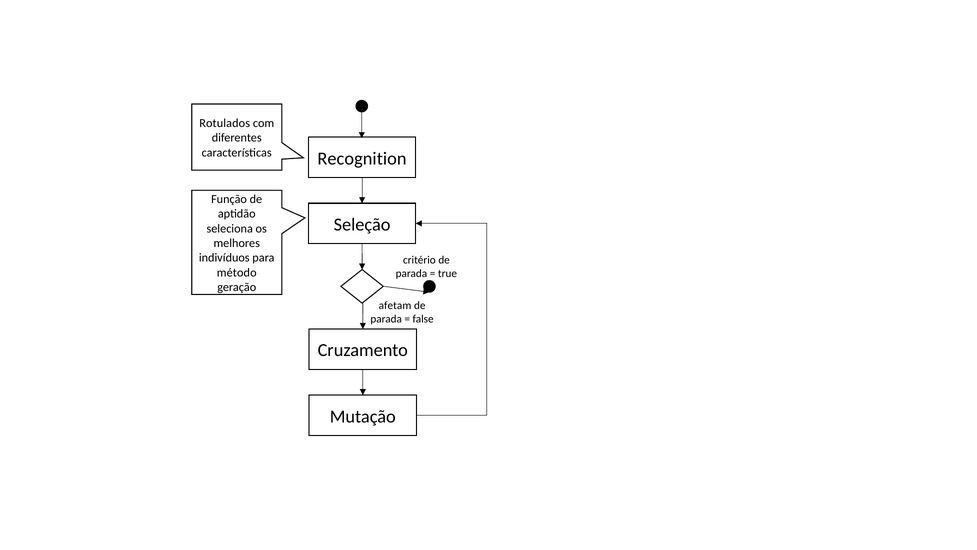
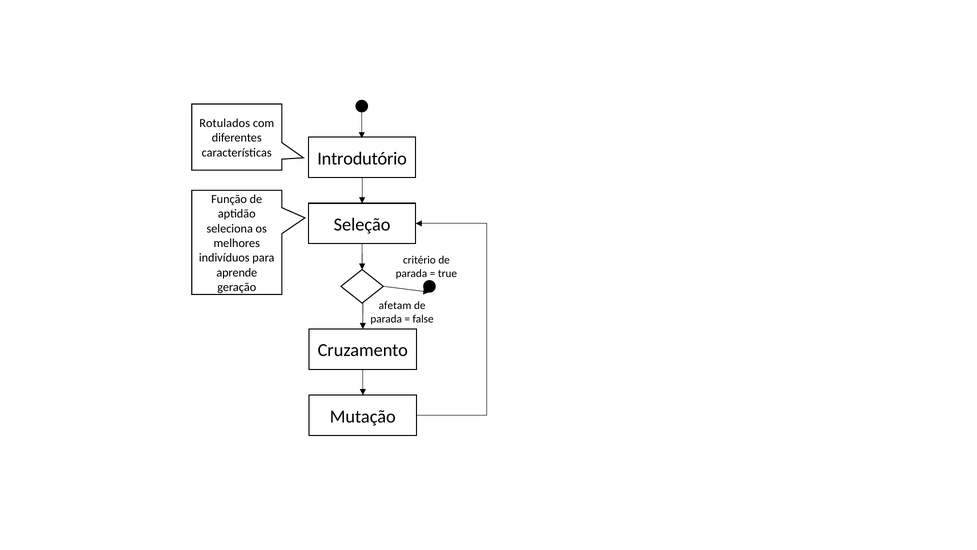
Recognition: Recognition -> Introdutório (362, 158)
método: método -> aprende (237, 272)
